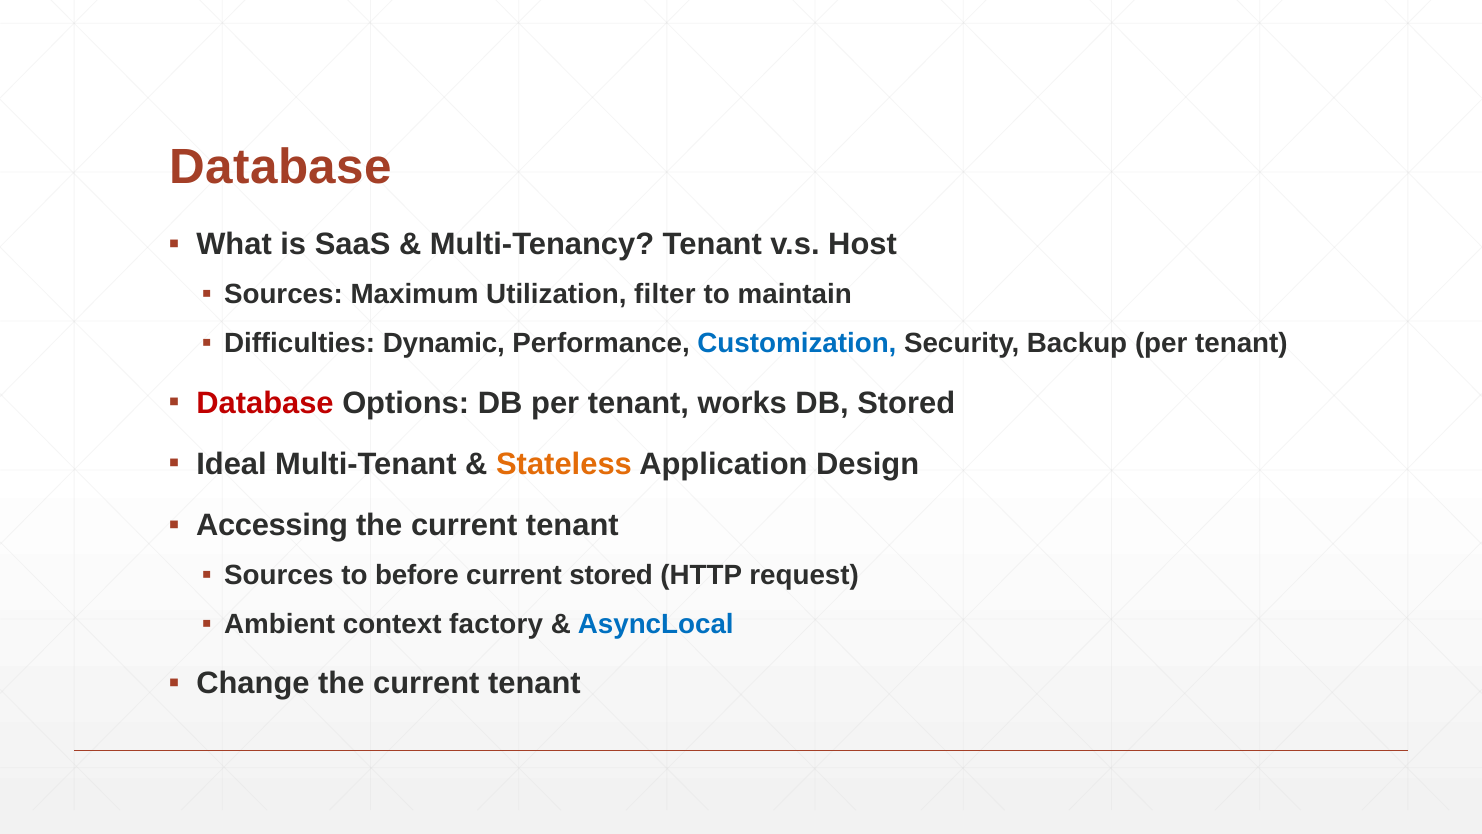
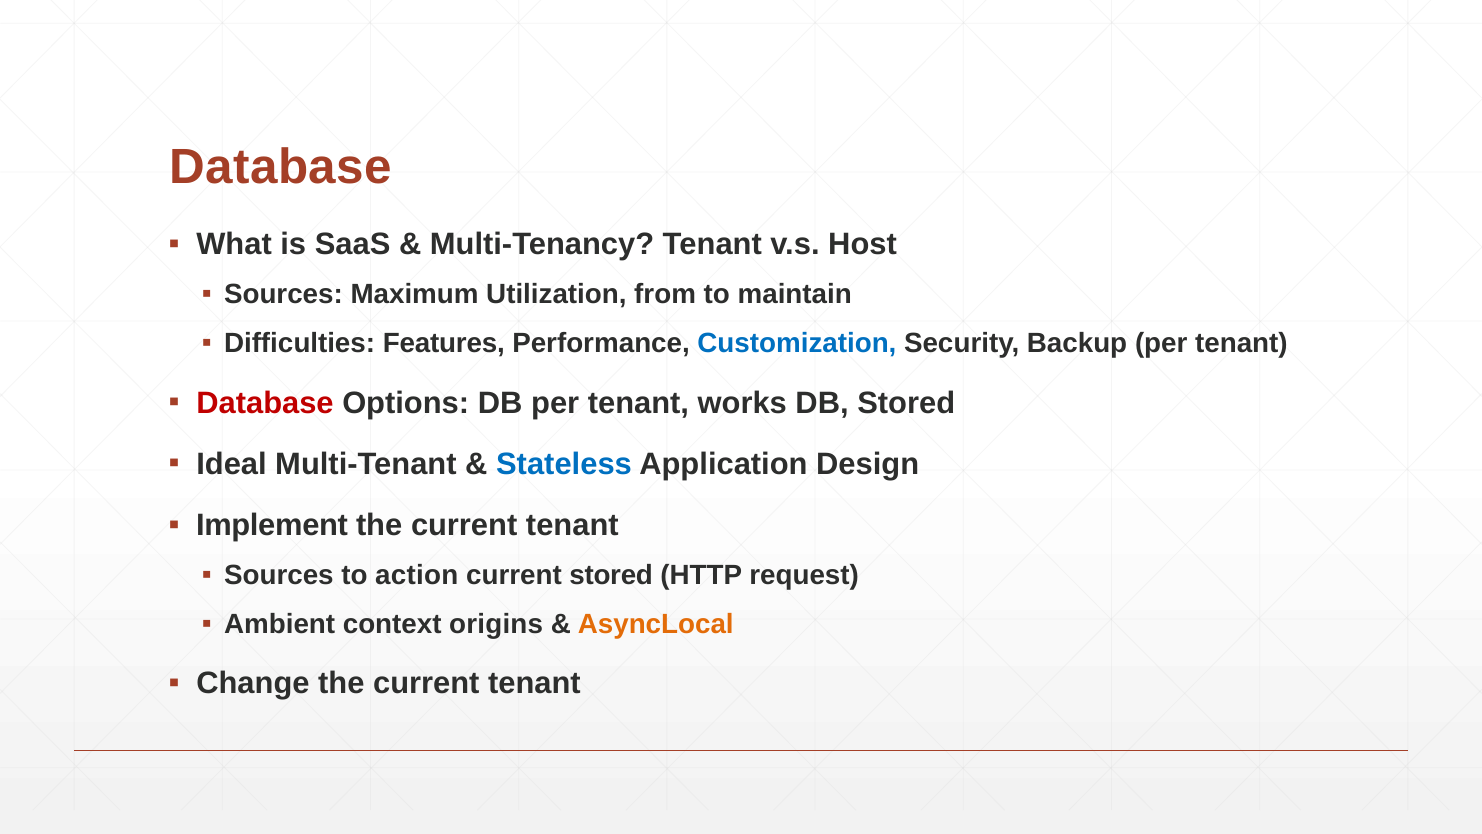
filter: filter -> from (665, 295)
Dynamic: Dynamic -> Features (444, 343)
Stateless colour: orange -> blue (564, 464)
Accessing: Accessing -> Implement (272, 525)
before: before -> action (417, 575)
factory: factory -> origins (496, 624)
AsyncLocal colour: blue -> orange (656, 624)
